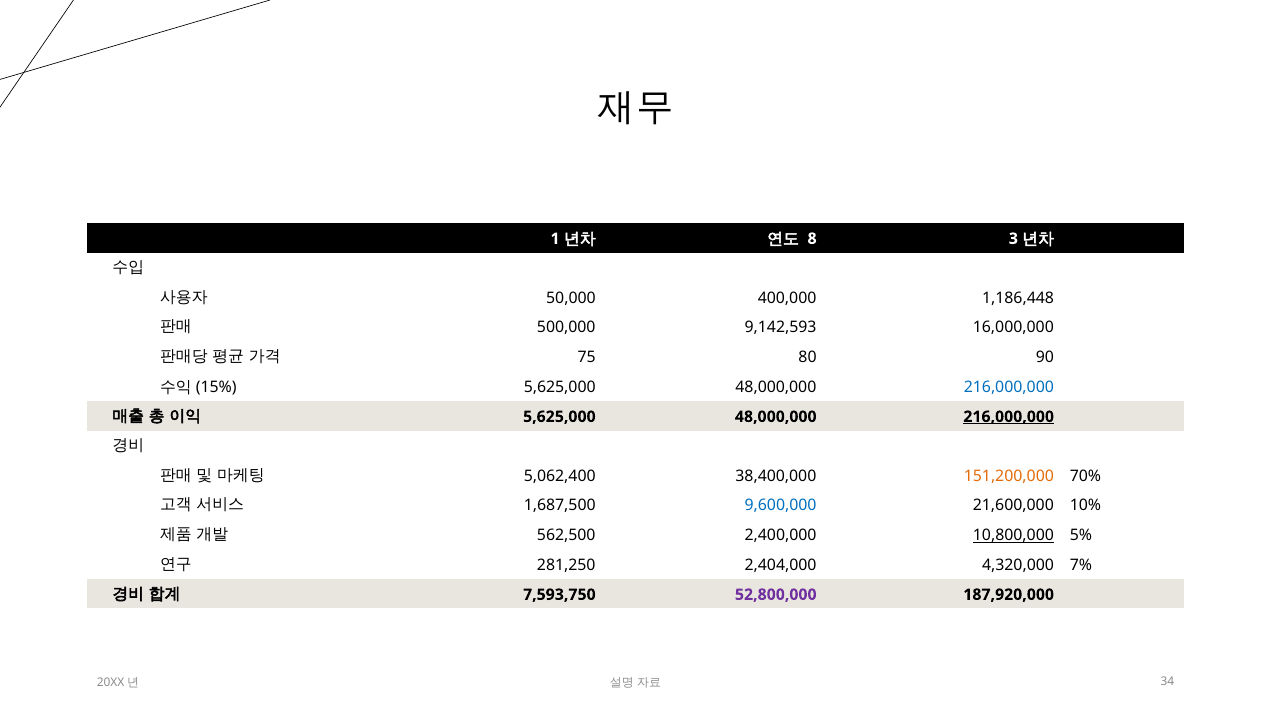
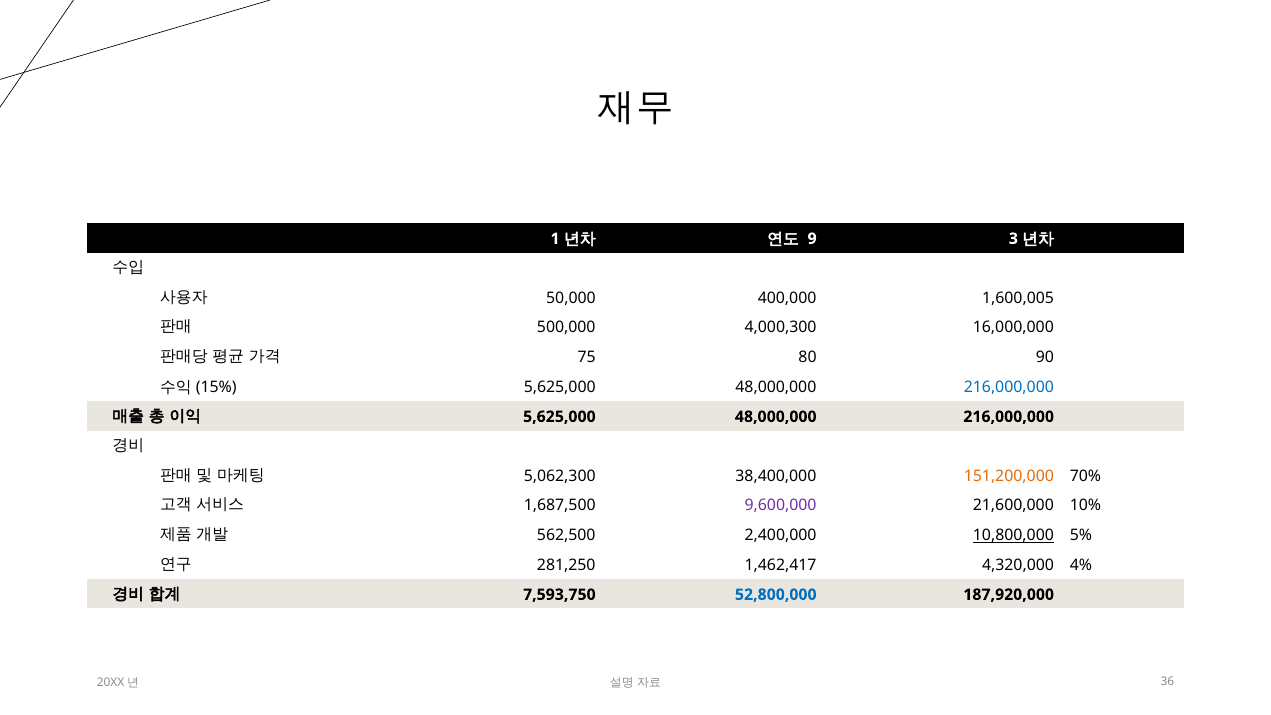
8: 8 -> 9 (812, 239)
1,186,448: 1,186,448 -> 1,600,005 (1018, 298)
9,142,593: 9,142,593 -> 4,000,300 (781, 328)
216,000,000 underline: present -> none (1009, 417)
5,062,400: 5,062,400 -> 5,062,300 (560, 476)
9,600,000 colour: blue -> purple (781, 506)
2,404,000: 2,404,000 -> 1,462,417 (781, 565)
7%: 7% -> 4% (1081, 565)
52,800,000 colour: purple -> blue (776, 595)
34: 34 -> 36 (1167, 682)
